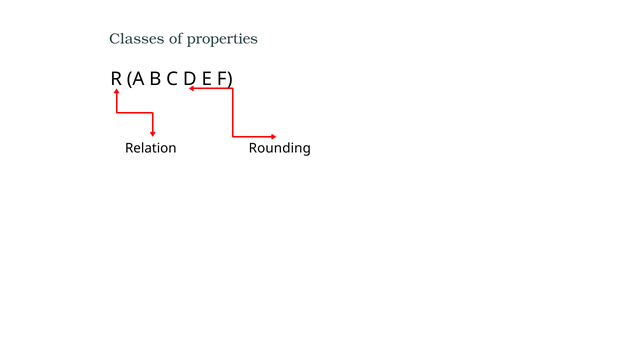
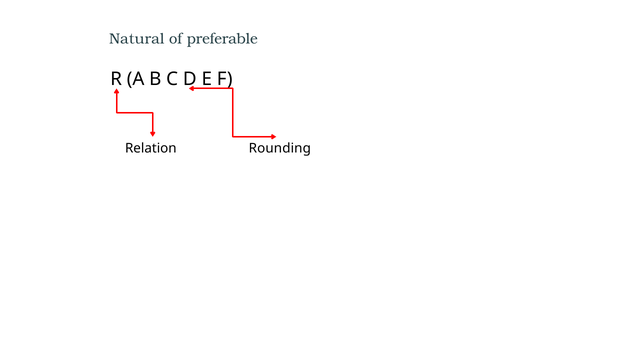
Classes: Classes -> Natural (137, 39)
properties: properties -> preferable (222, 39)
